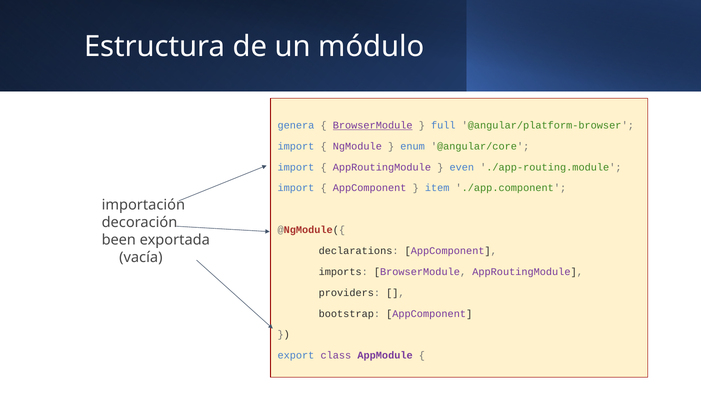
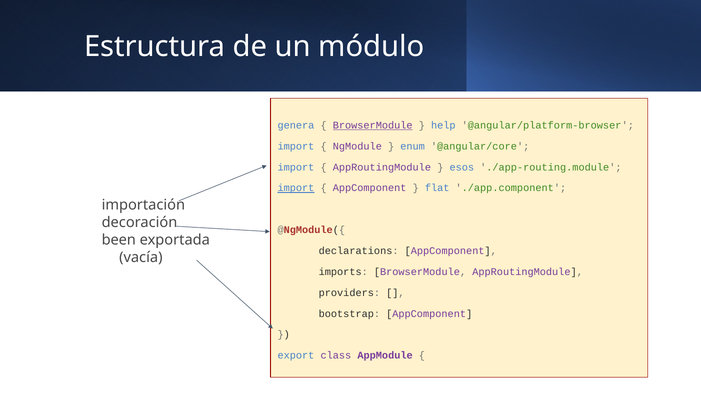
full: full -> help (443, 125)
even: even -> esos (462, 167)
import underline: none -> present (296, 188)
item: item -> flat (437, 188)
